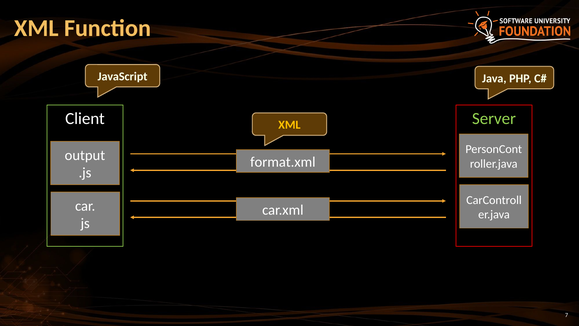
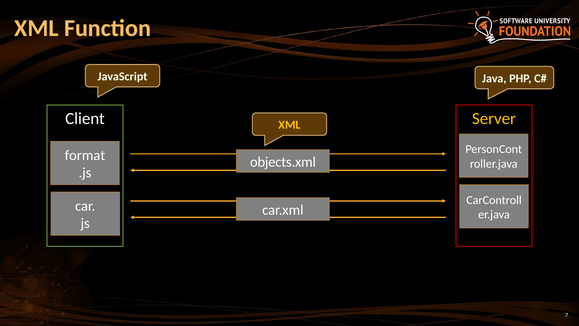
Server colour: light green -> yellow (494, 118)
output: output -> format (85, 155)
format.xml: format.xml -> objects.xml (283, 162)
